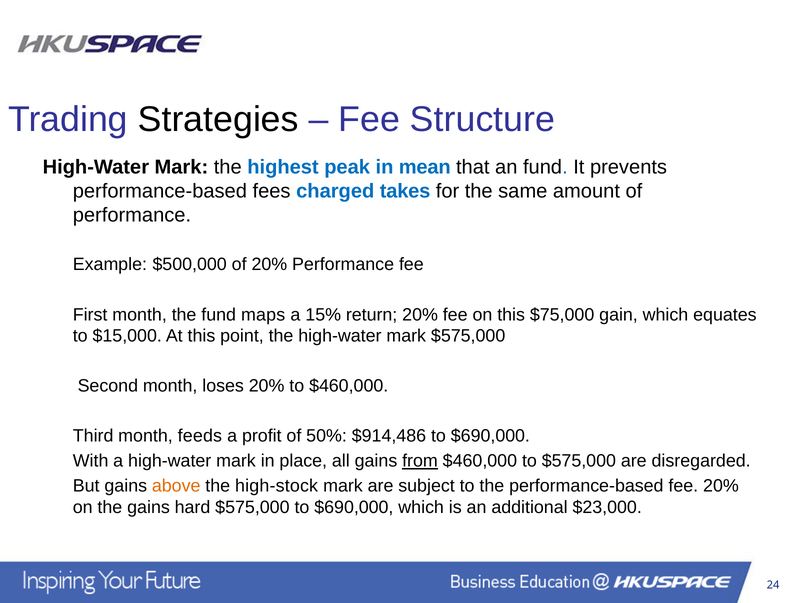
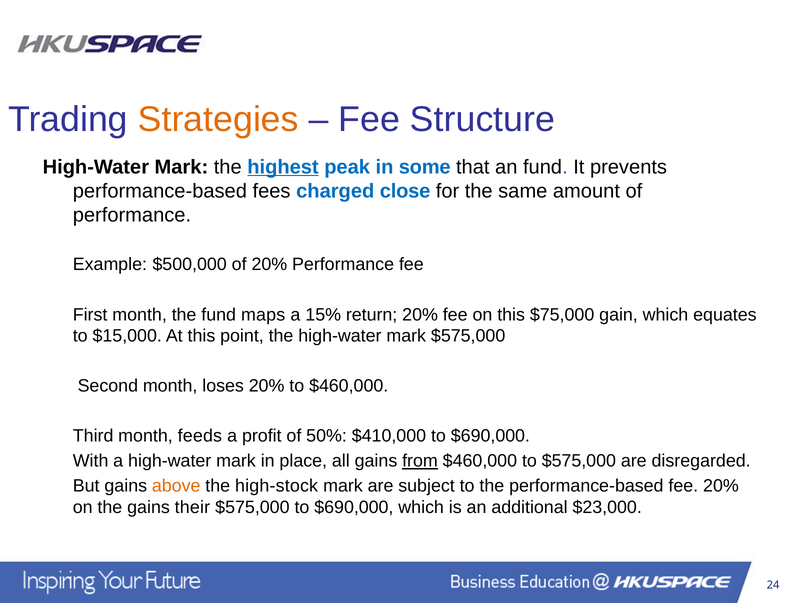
Strategies colour: black -> orange (218, 120)
highest underline: none -> present (283, 167)
mean: mean -> some (425, 167)
takes: takes -> close (405, 191)
$914,486: $914,486 -> $410,000 (389, 436)
hard: hard -> their (192, 508)
